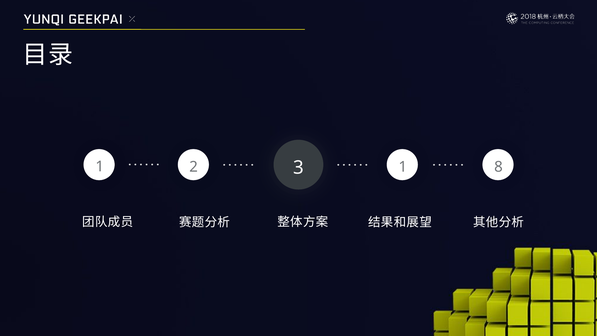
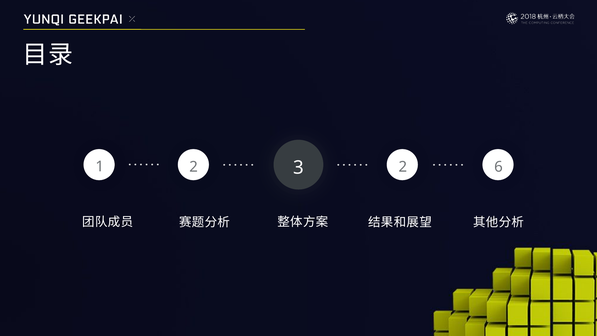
8: 8 -> 6 (498, 167)
2 1: 1 -> 2 (403, 167)
